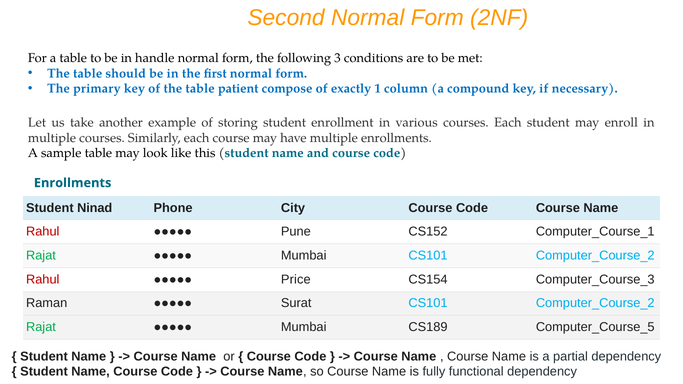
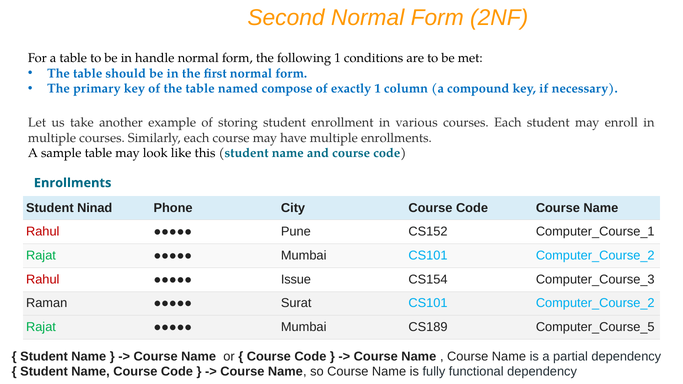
following 3: 3 -> 1 (338, 58)
patient: patient -> named (238, 89)
Price: Price -> Issue (296, 279)
